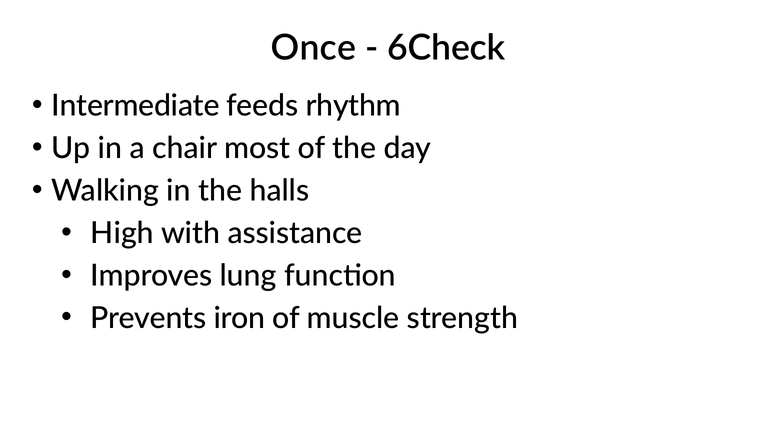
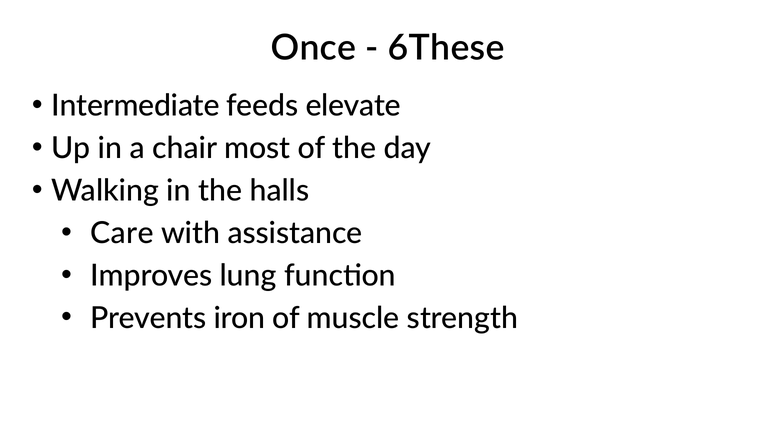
6Check: 6Check -> 6These (446, 48)
rhythm: rhythm -> elevate (353, 106)
High: High -> Care (122, 233)
